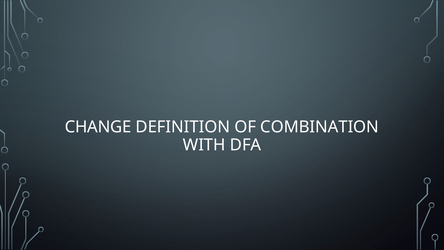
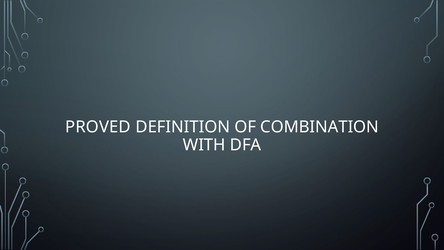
CHANGE: CHANGE -> PROVED (98, 127)
